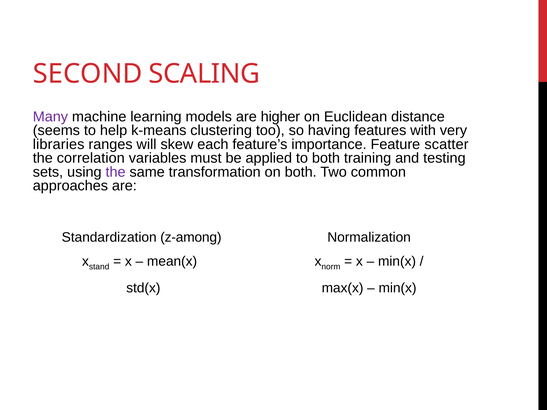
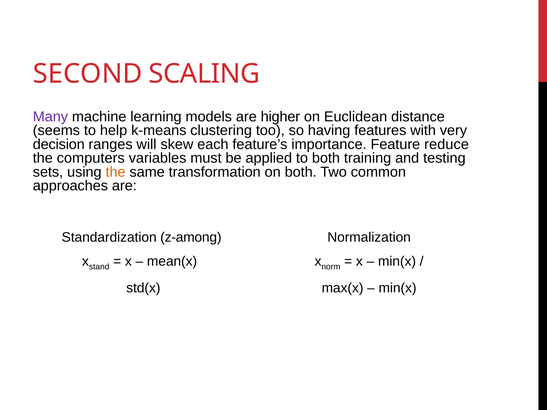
libraries: libraries -> decision (59, 144)
scatter: scatter -> reduce (447, 144)
correlation: correlation -> computers (91, 158)
the colour: purple -> orange (116, 172)
